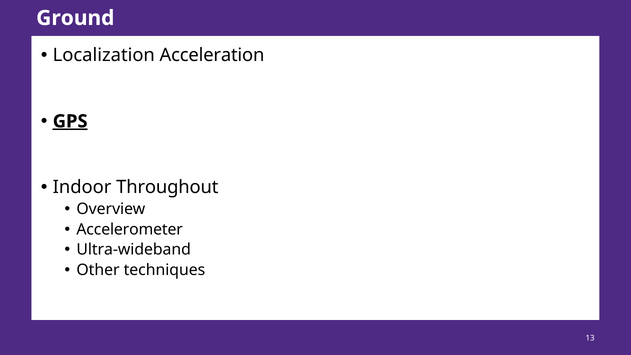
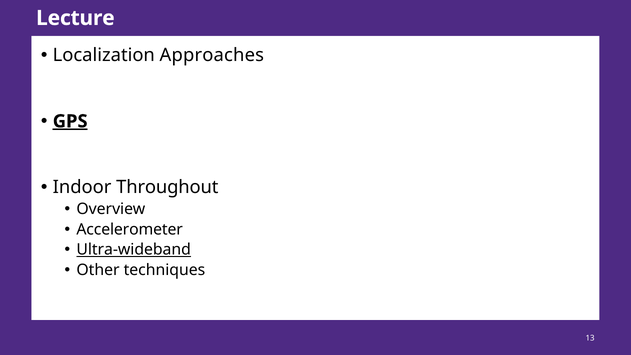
Ground: Ground -> Lecture (75, 18)
Acceleration: Acceleration -> Approaches (212, 55)
Ultra-wideband underline: none -> present (134, 250)
